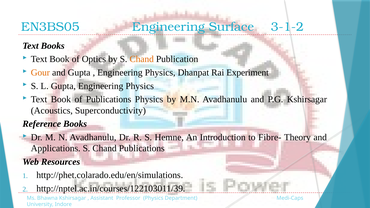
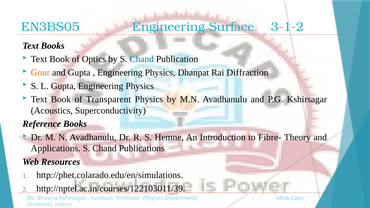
Chand colour: orange -> blue (142, 59)
Experiment: Experiment -> Diffraction (247, 73)
of Publications: Publications -> Transparent (109, 99)
